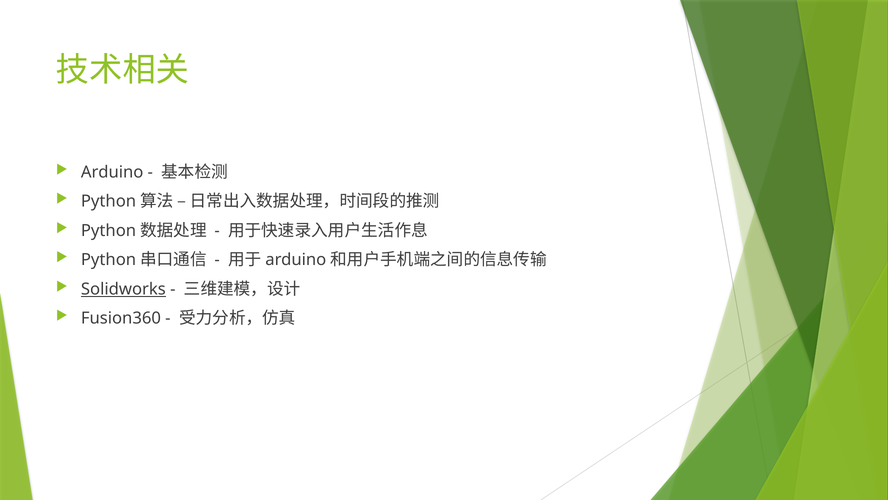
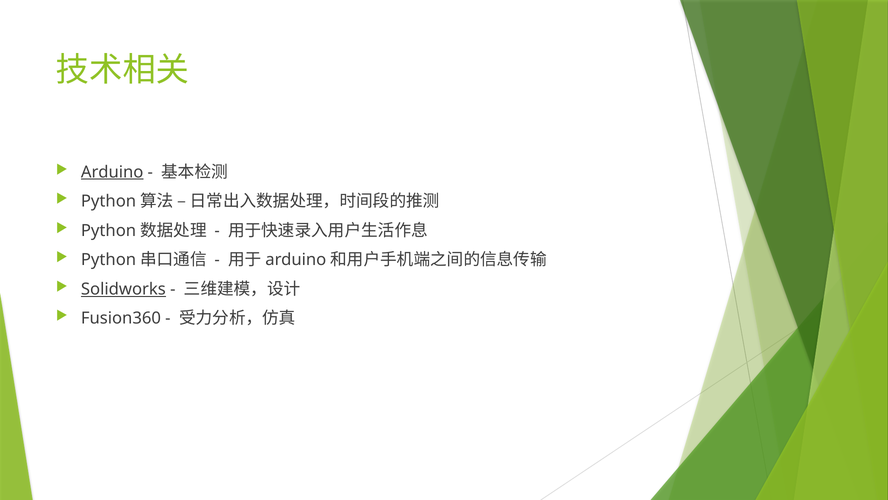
Arduino underline: none -> present (112, 172)
